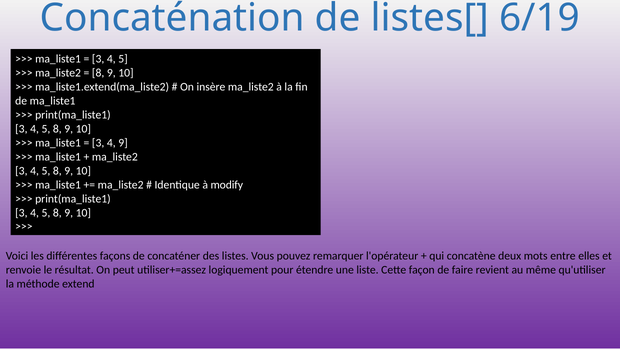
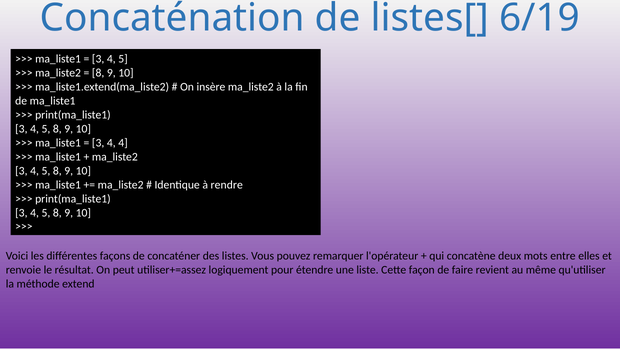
4 9: 9 -> 4 (123, 143)
modify: modify -> rendre (227, 185)
